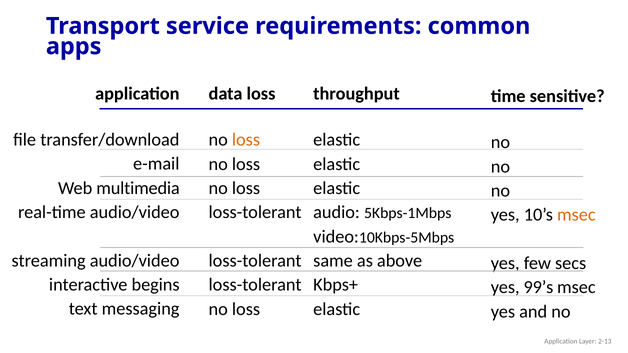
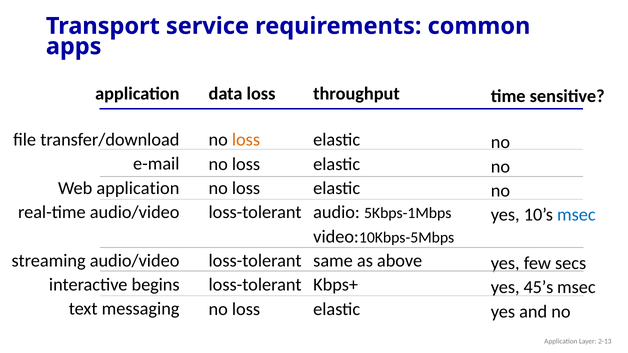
Web multimedia: multimedia -> application (138, 188)
msec colour: orange -> blue (576, 215)
99’s: 99’s -> 45’s (538, 288)
